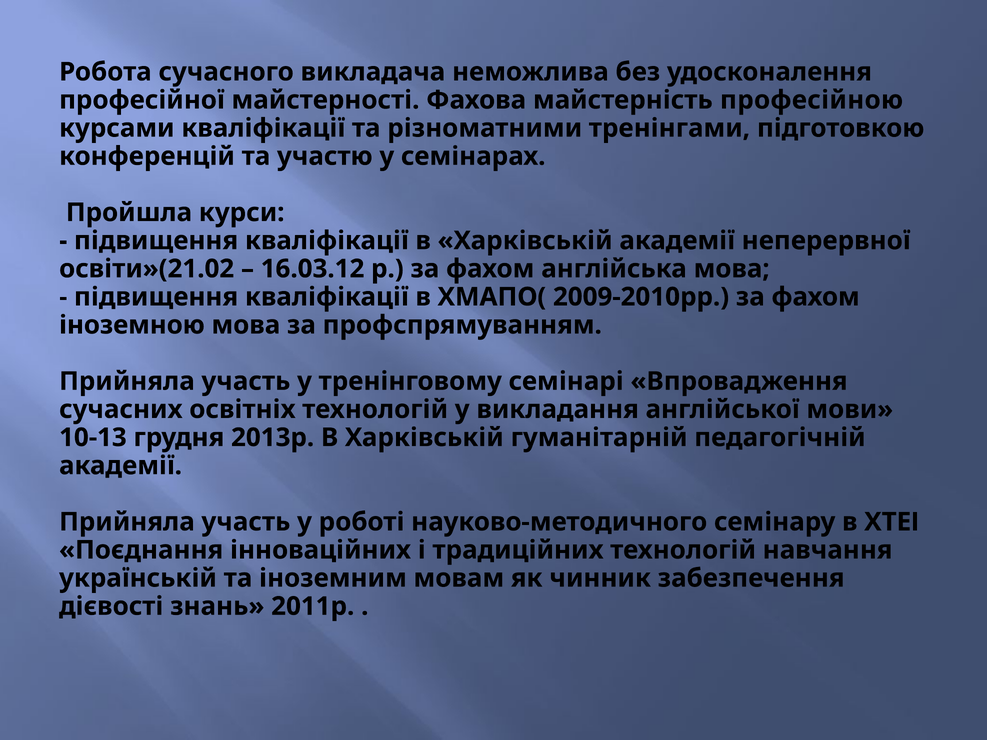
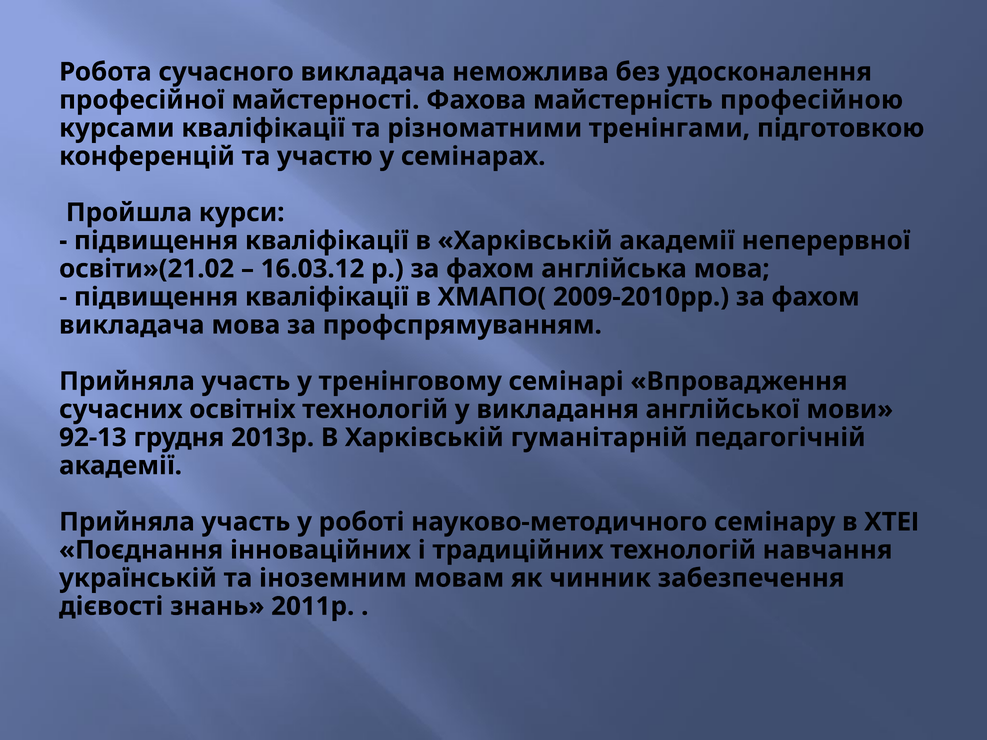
іноземною: іноземною -> викладача (132, 325)
10-13: 10-13 -> 92-13 (93, 438)
